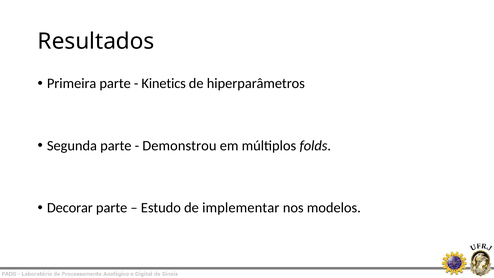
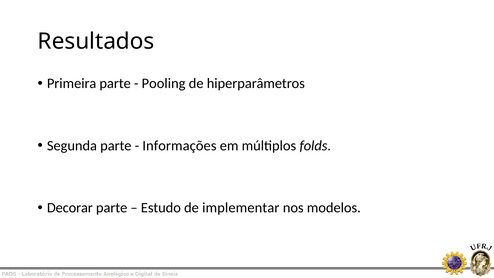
Kinetics: Kinetics -> Pooling (164, 84)
Demonstrou: Demonstrou -> Informações (179, 146)
